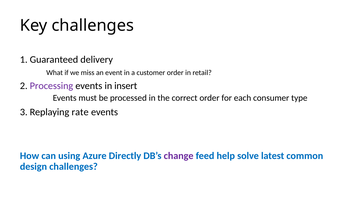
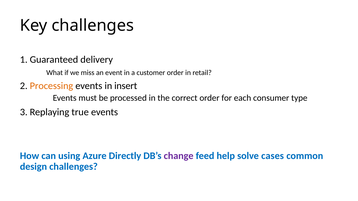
Processing colour: purple -> orange (51, 86)
rate: rate -> true (80, 112)
latest: latest -> cases (273, 156)
